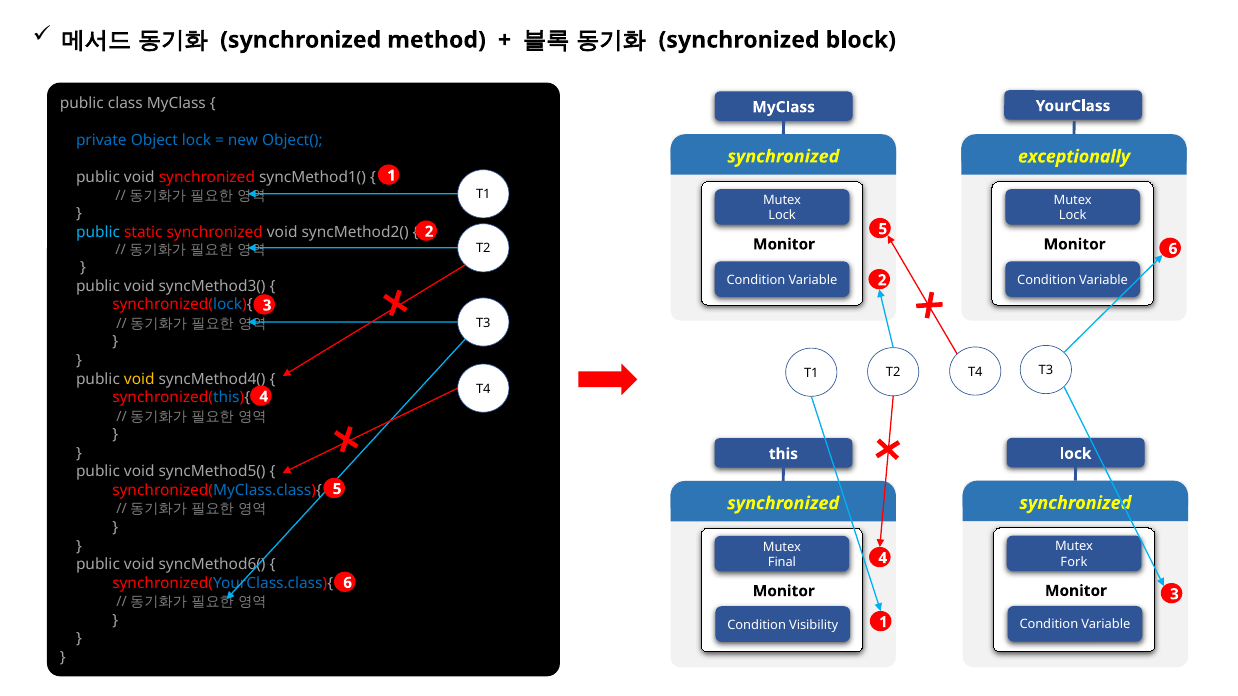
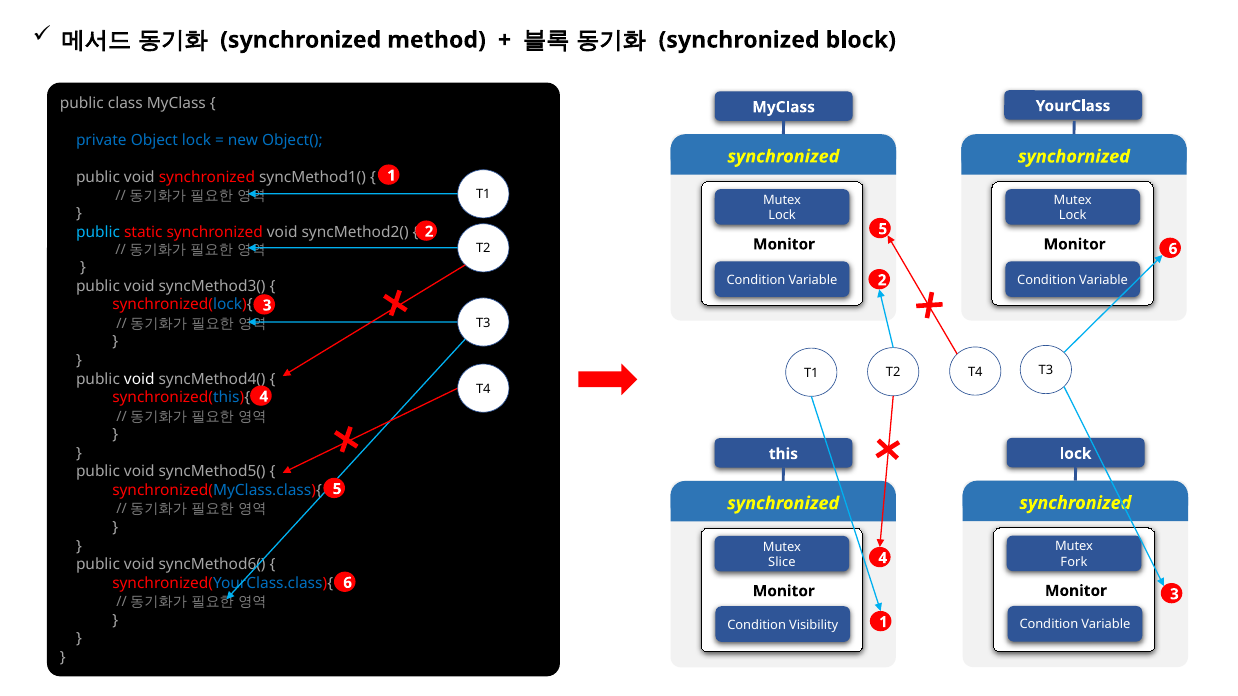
exceptionally: exceptionally -> synchornized (1074, 157)
void colour: yellow -> white (139, 379)
Final: Final -> Slice (782, 563)
